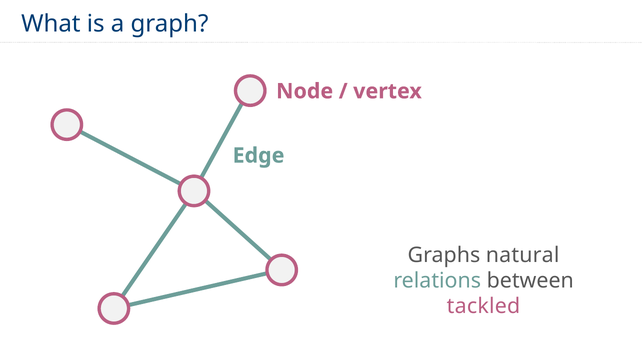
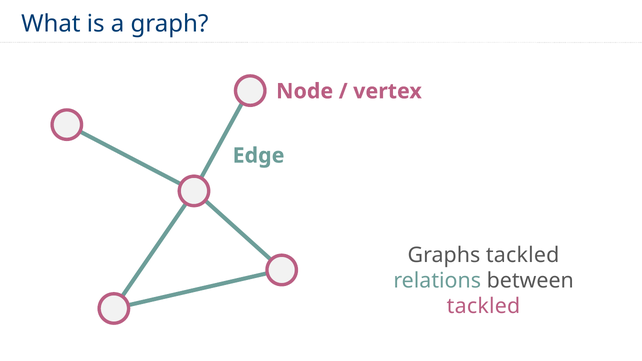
Graphs natural: natural -> tackled (523, 255)
